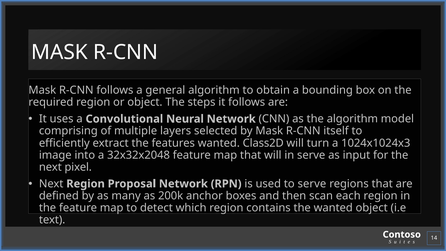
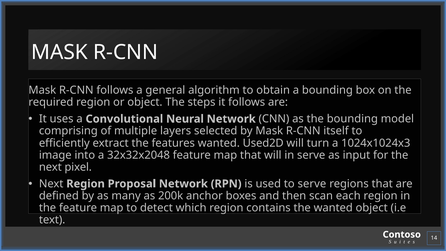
the algorithm: algorithm -> bounding (352, 119)
Class2D: Class2D -> Used2D (263, 143)
